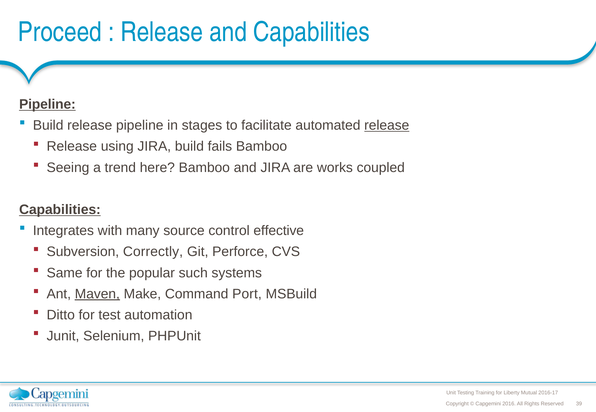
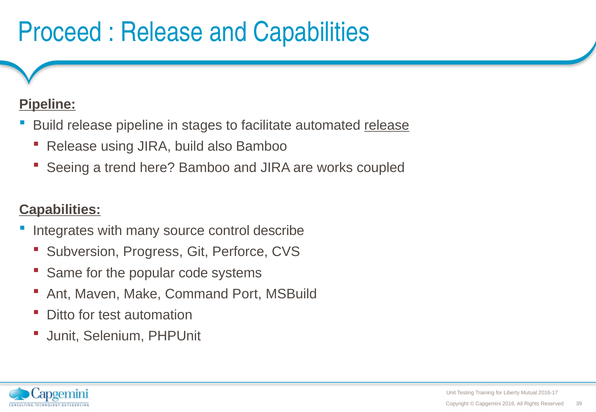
fails: fails -> also (220, 147)
effective: effective -> describe (279, 231)
Correctly: Correctly -> Progress (153, 252)
such: such -> code (193, 273)
Maven underline: present -> none (97, 294)
